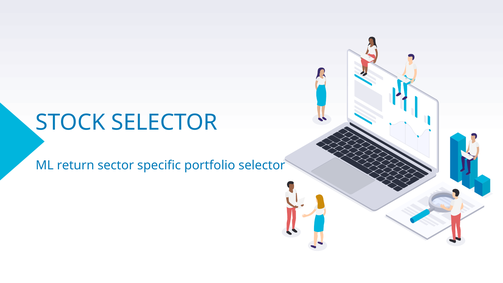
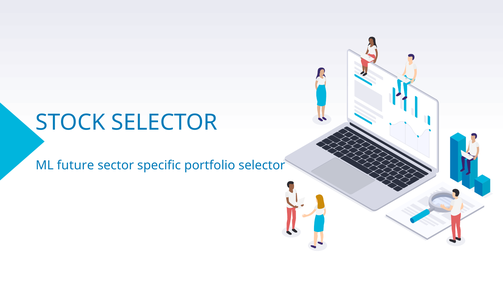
return: return -> future (75, 165)
